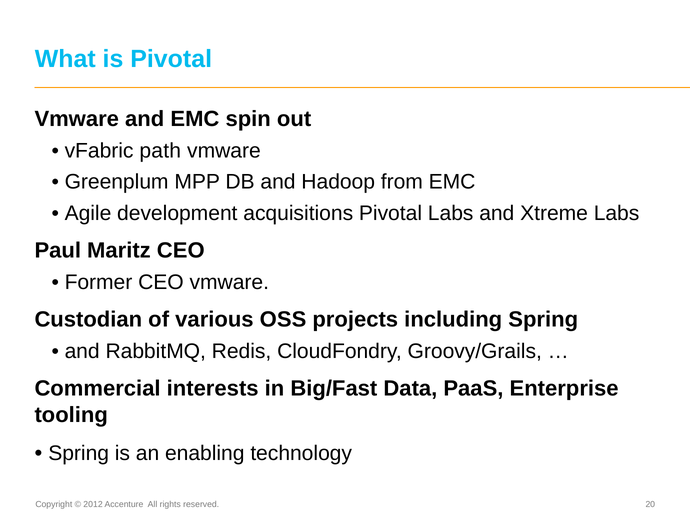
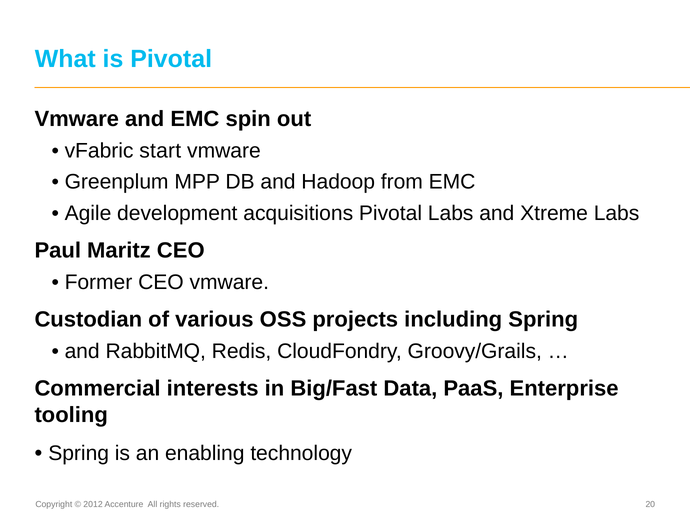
path: path -> start (160, 151)
